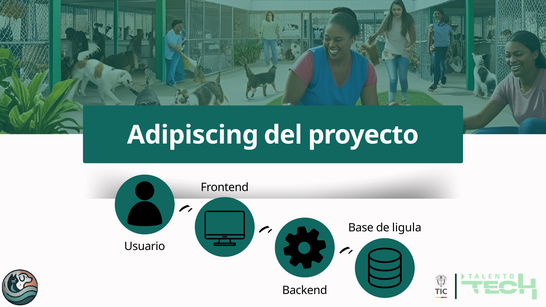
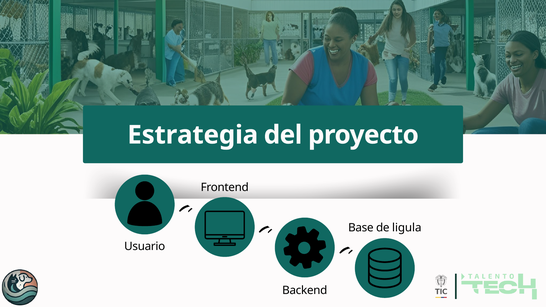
Adipiscing: Adipiscing -> Estrategia (193, 135)
